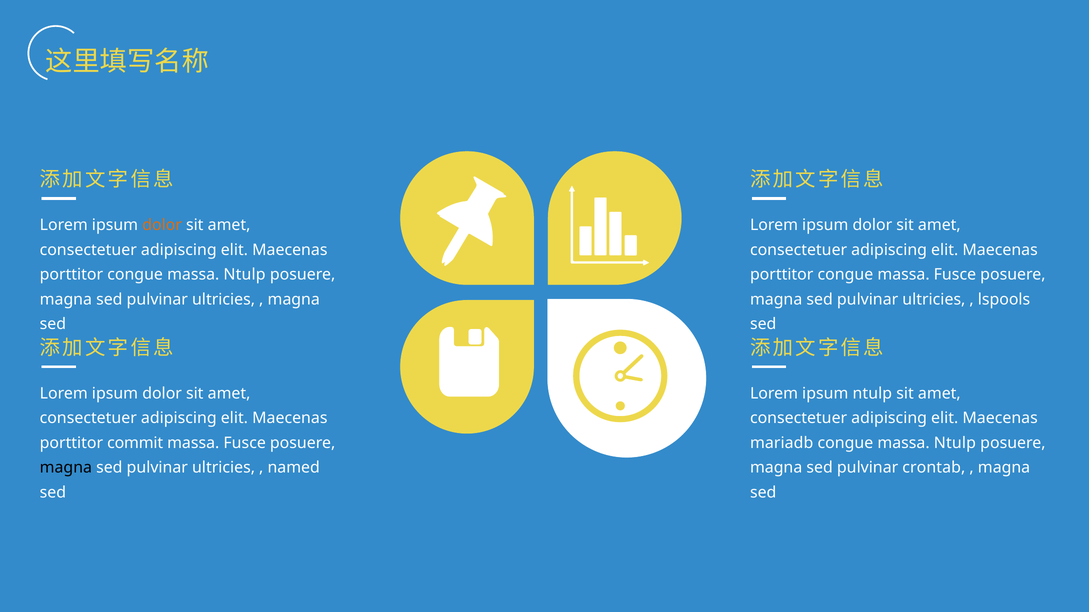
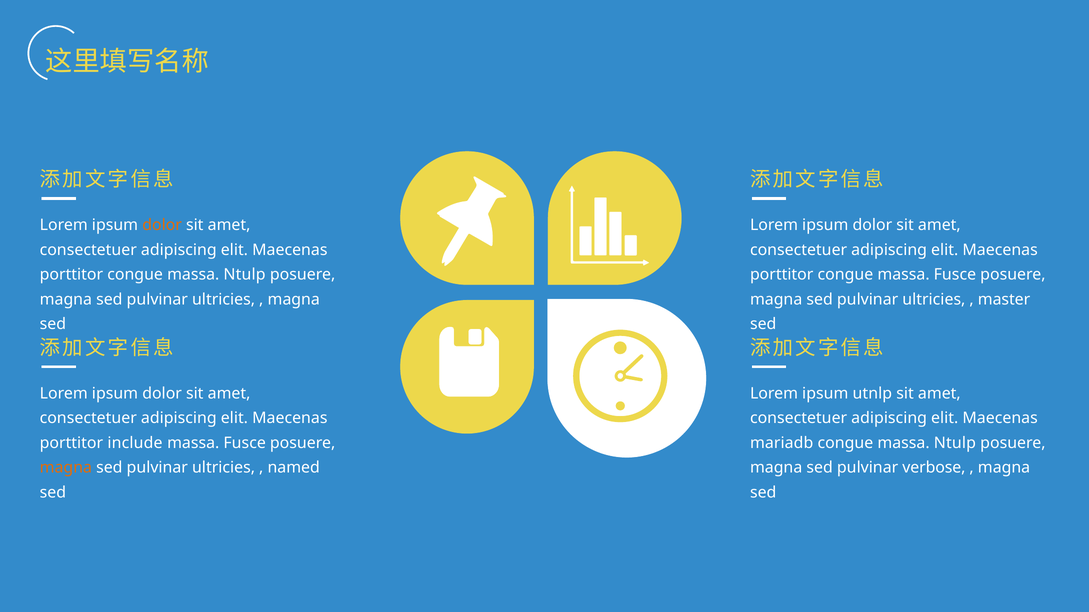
lspools: lspools -> master (1004, 300)
ipsum ntulp: ntulp -> utnlp (872, 394)
commit: commit -> include (135, 443)
magna colour: black -> orange (66, 468)
crontab: crontab -> verbose (934, 468)
